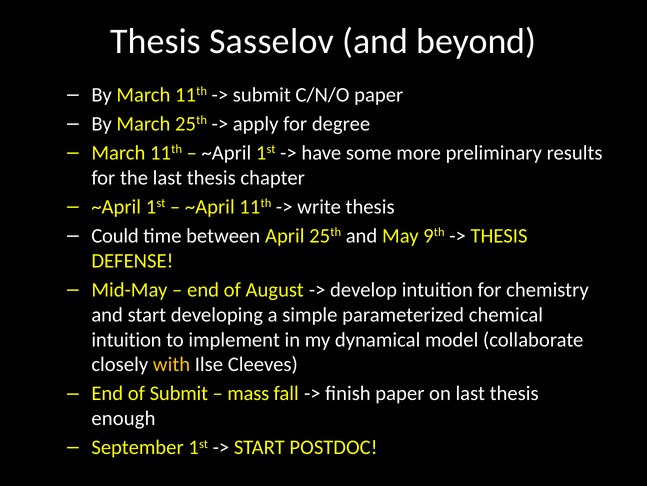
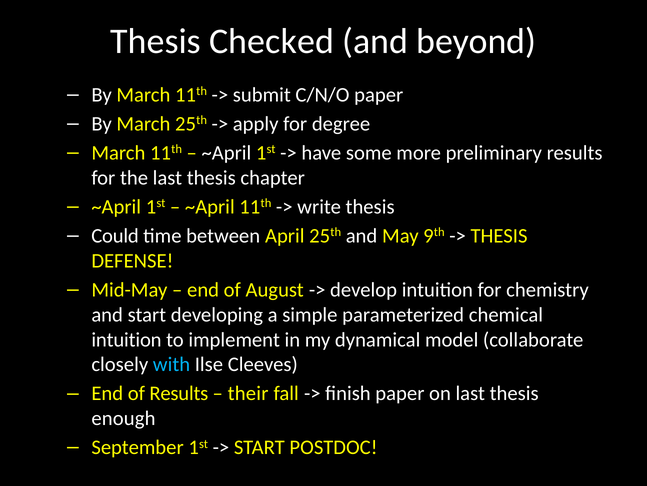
Sasselov: Sasselov -> Checked (272, 41)
with colour: yellow -> light blue (172, 364)
of Submit: Submit -> Results (179, 393)
mass: mass -> their (248, 393)
